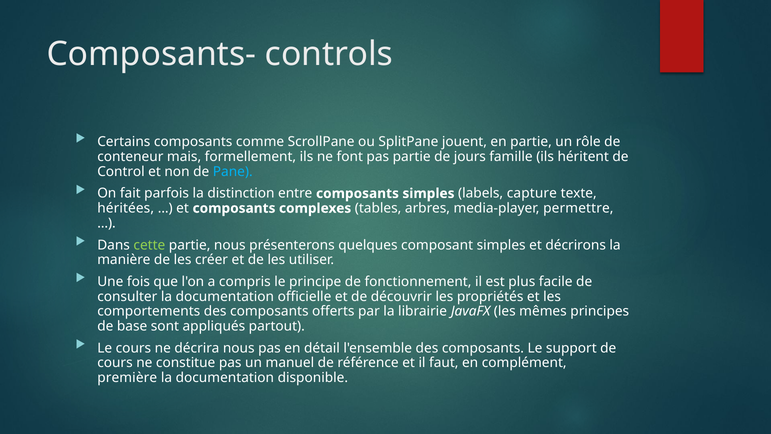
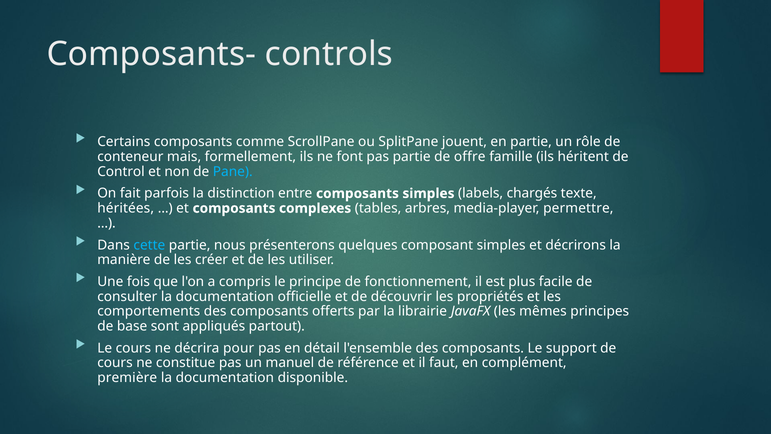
jours: jours -> offre (470, 157)
capture: capture -> chargés (532, 193)
cette colour: light green -> light blue (149, 245)
décrira nous: nous -> pour (239, 348)
